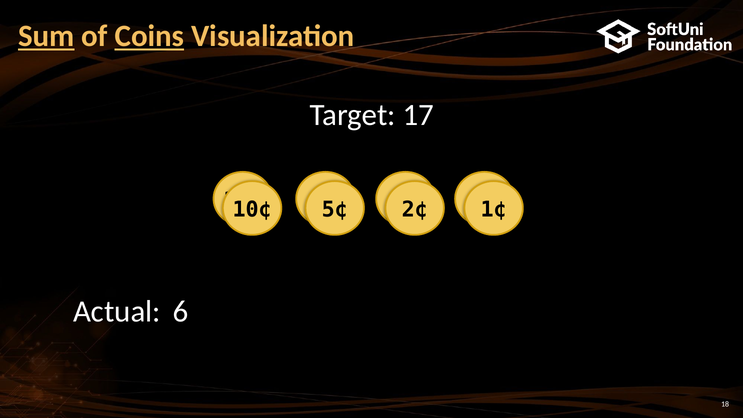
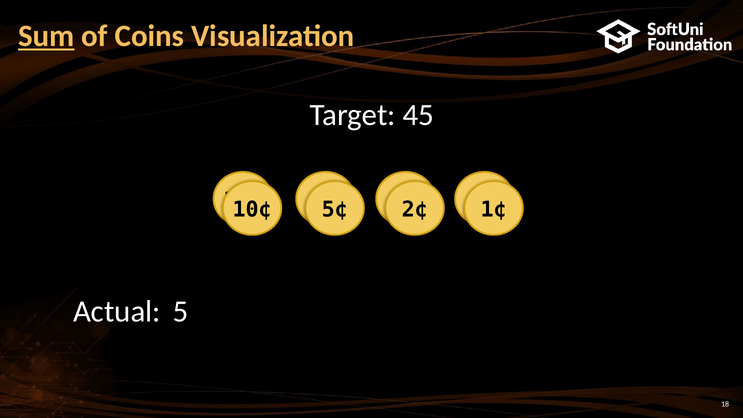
Coins underline: present -> none (149, 36)
17: 17 -> 45 (418, 115)
6: 6 -> 5 (181, 311)
